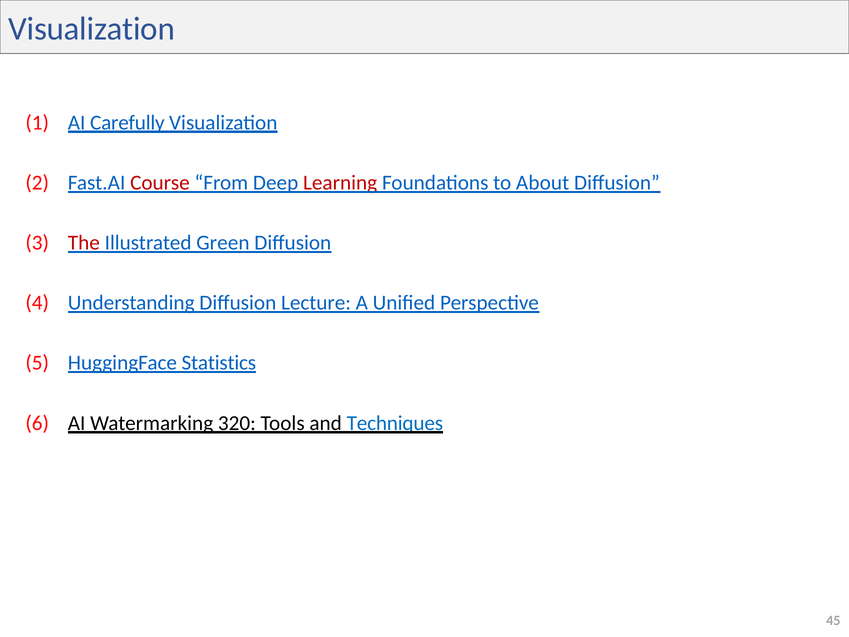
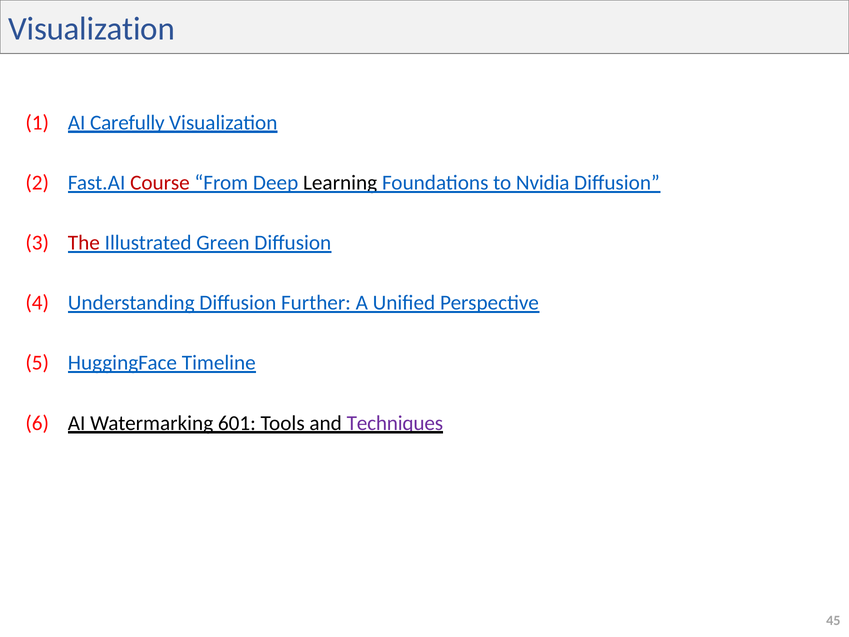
Learning colour: red -> black (340, 183)
About: About -> Nvidia (543, 183)
Lecture: Lecture -> Further (316, 303)
Statistics: Statistics -> Timeline (219, 363)
320: 320 -> 601 (237, 423)
Techniques colour: blue -> purple (395, 423)
